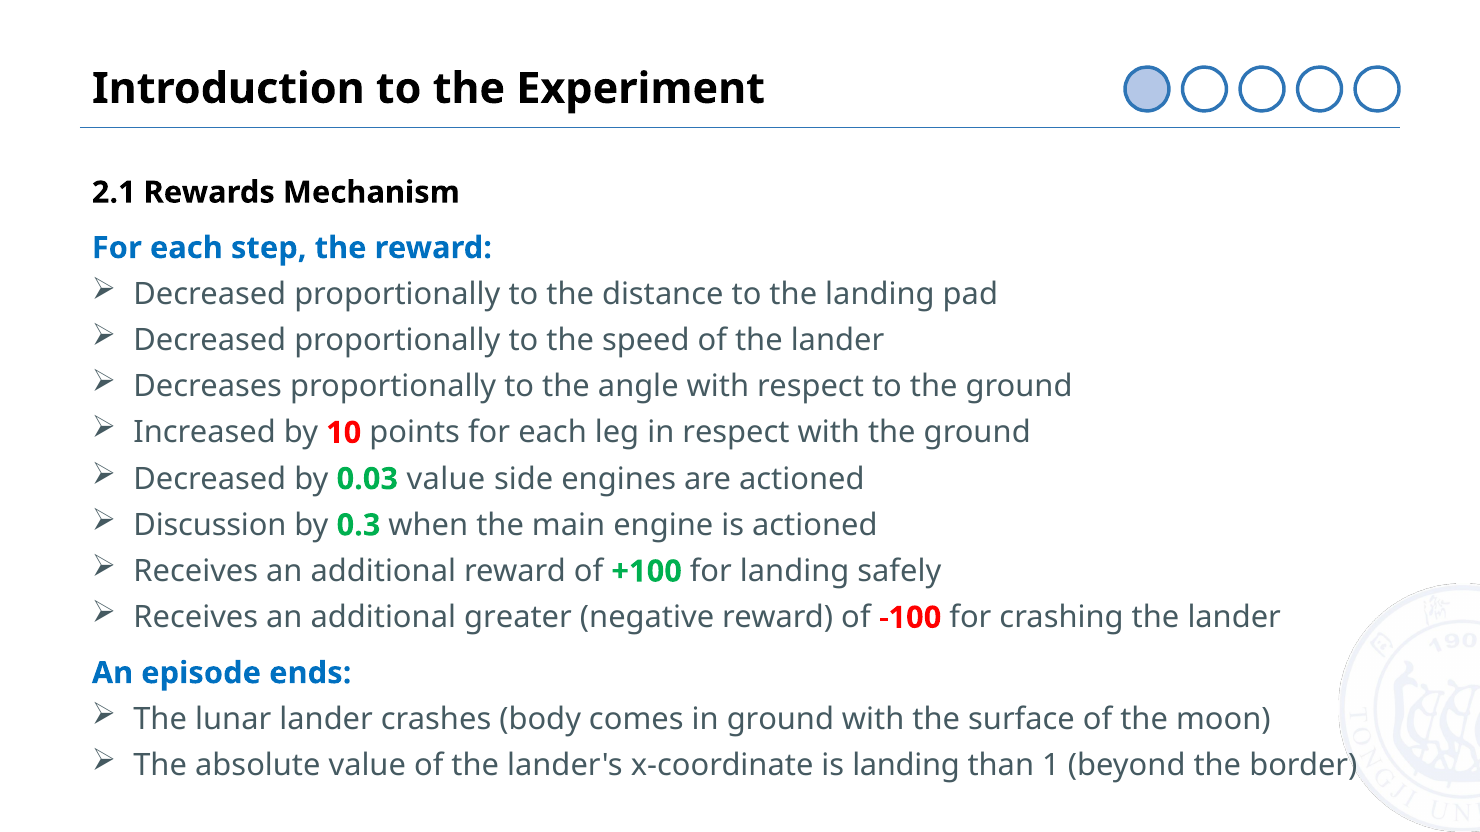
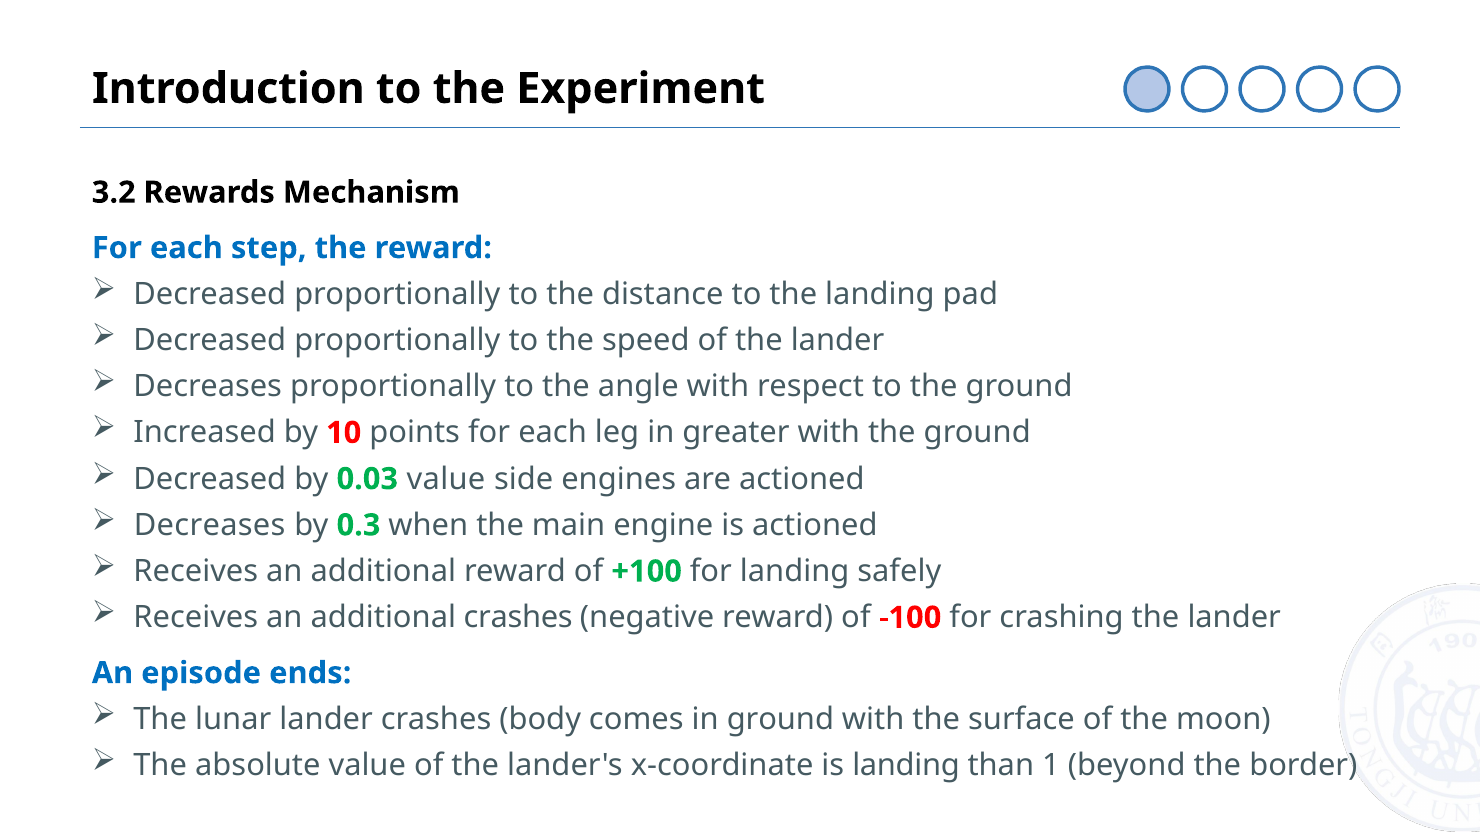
2.1: 2.1 -> 3.2 (114, 193)
in respect: respect -> greater (736, 433)
Discussion: Discussion -> Decreases (210, 525)
additional greater: greater -> crashes (518, 618)
